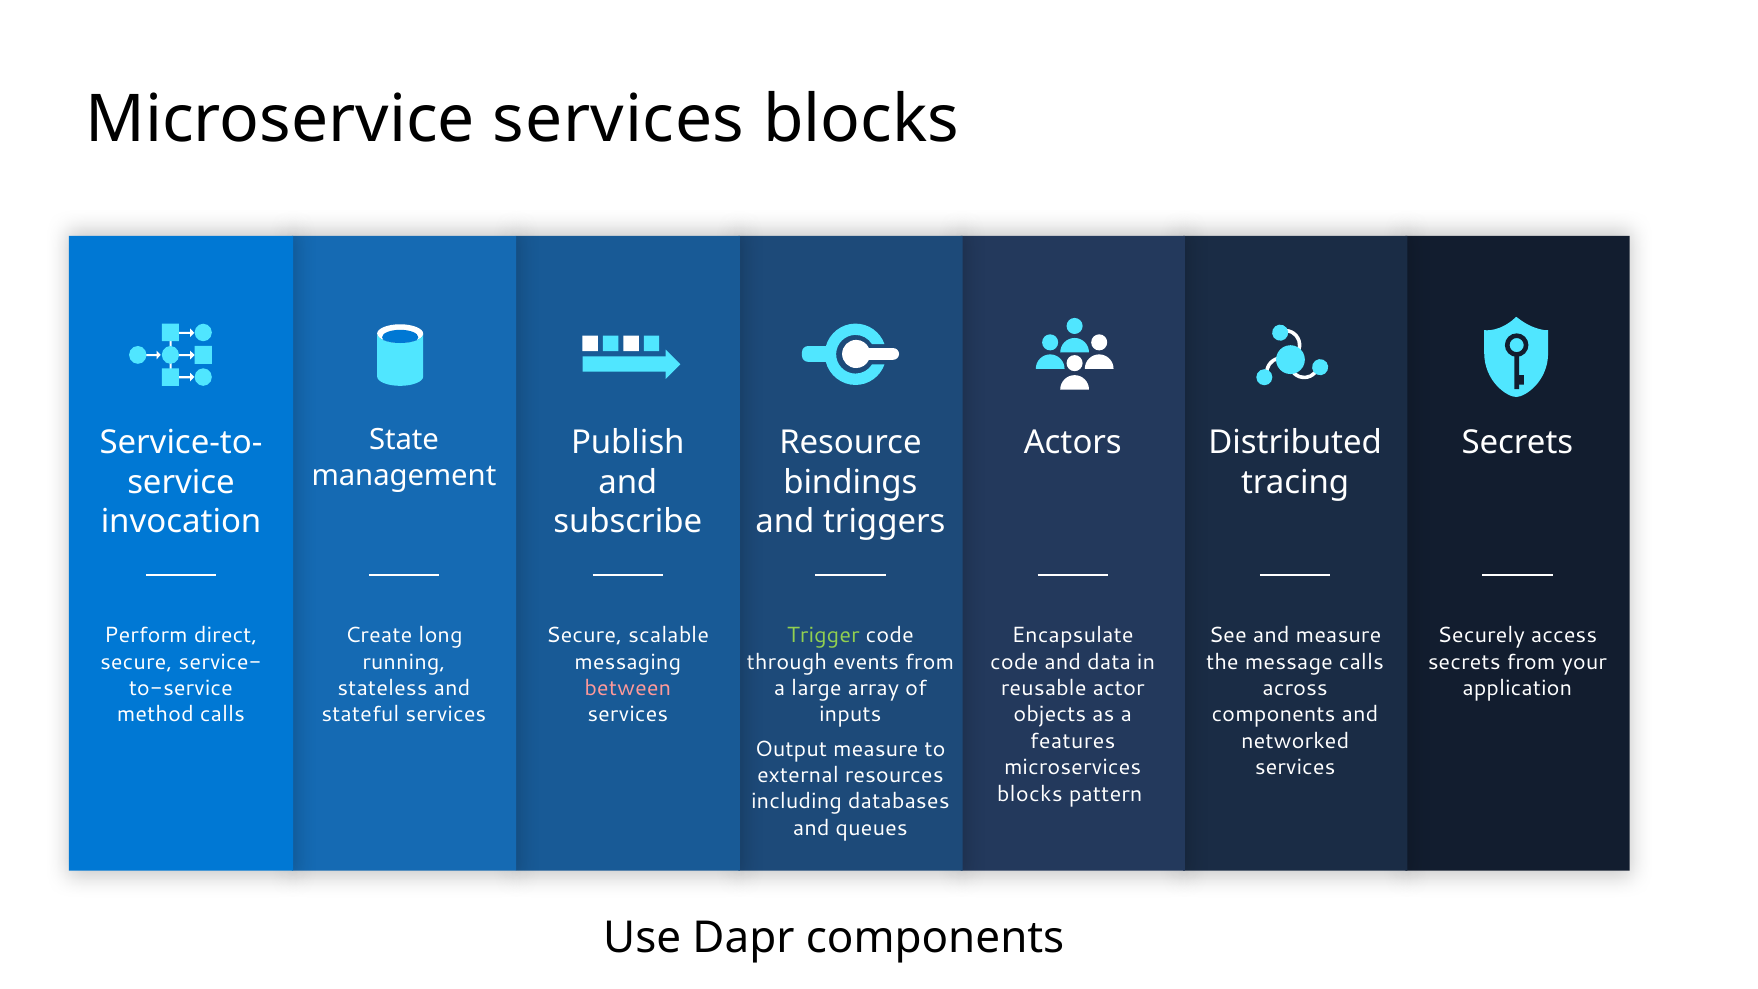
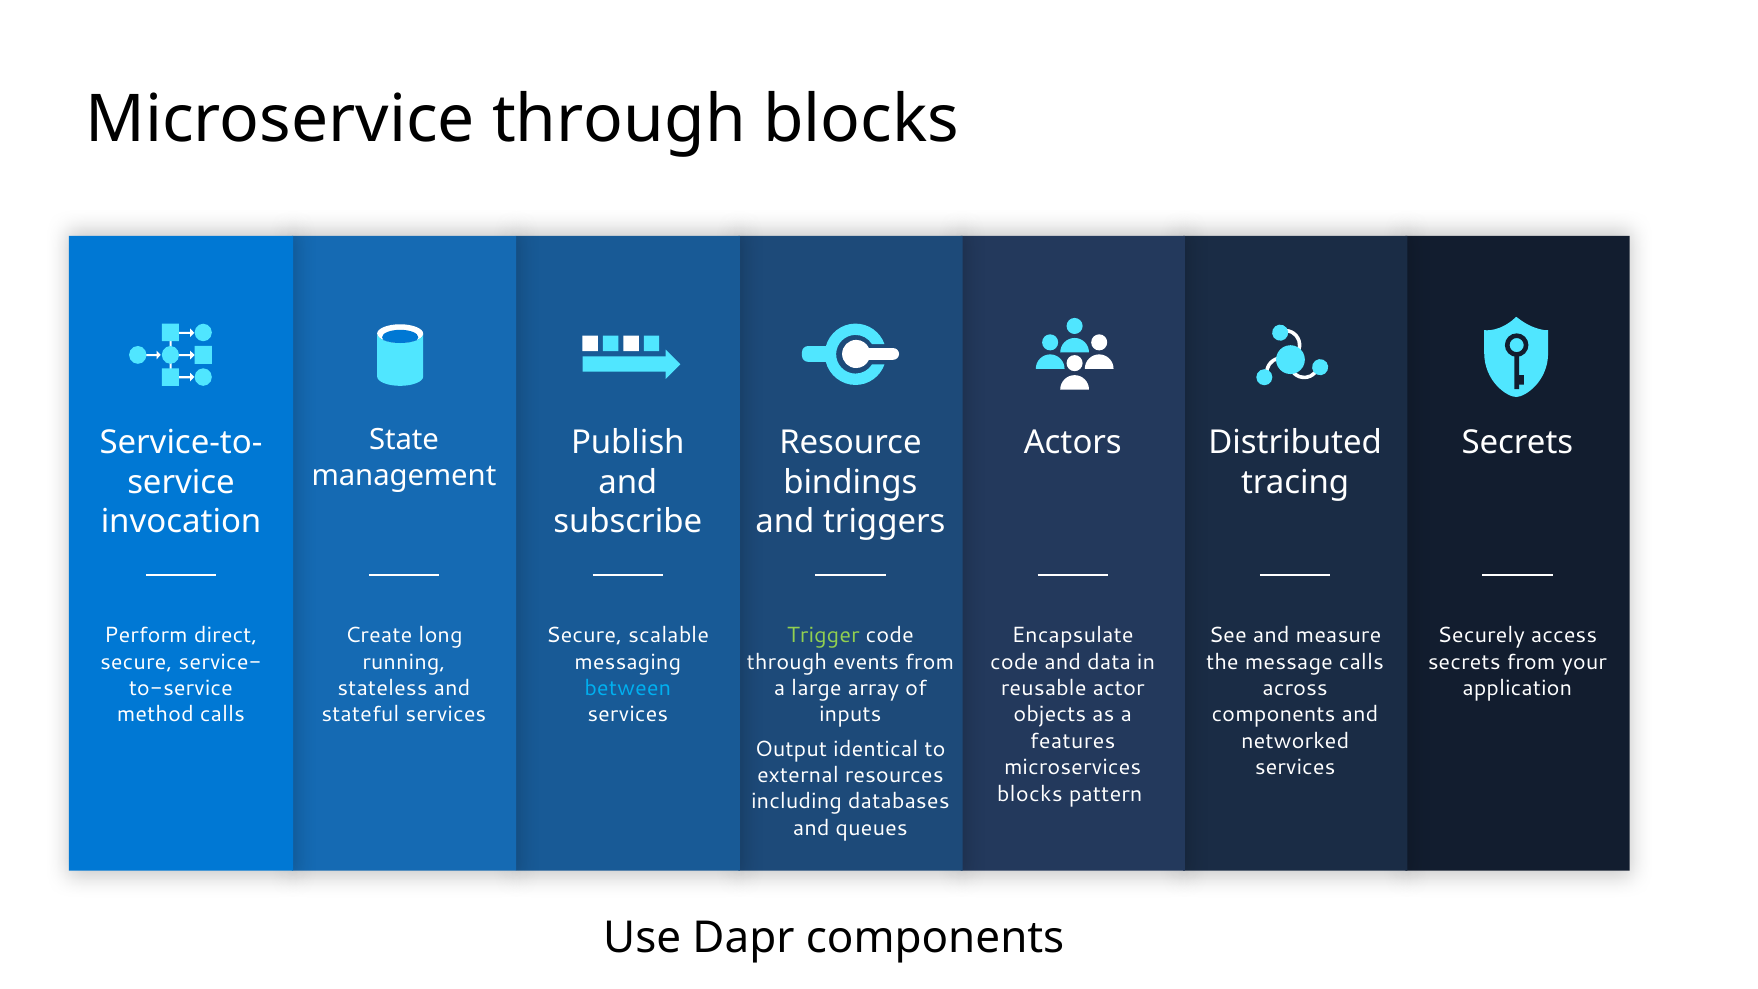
Microservice services: services -> through (619, 120)
between colour: pink -> light blue (628, 688)
measure: measure -> identical (876, 749)
